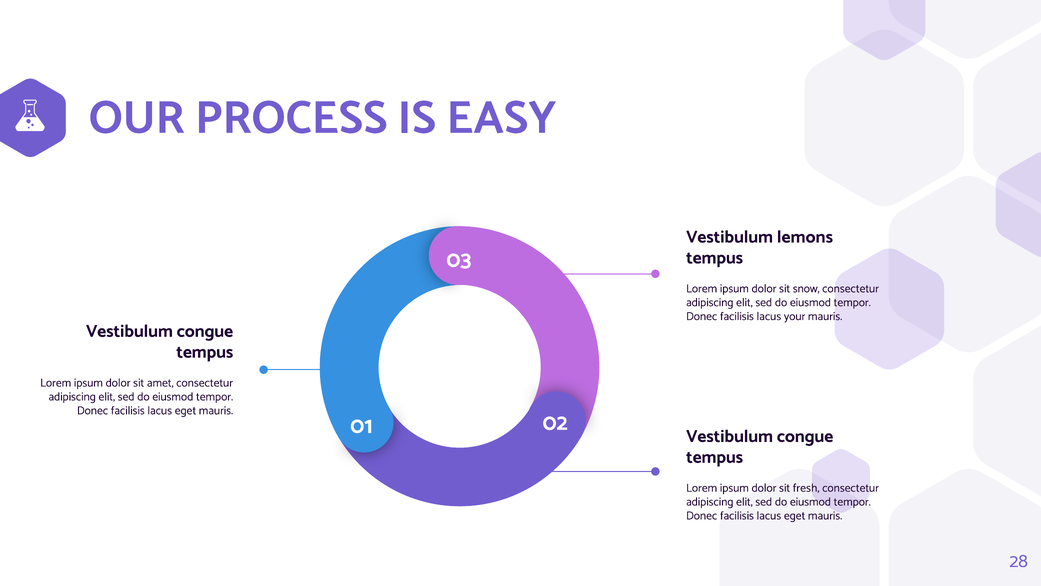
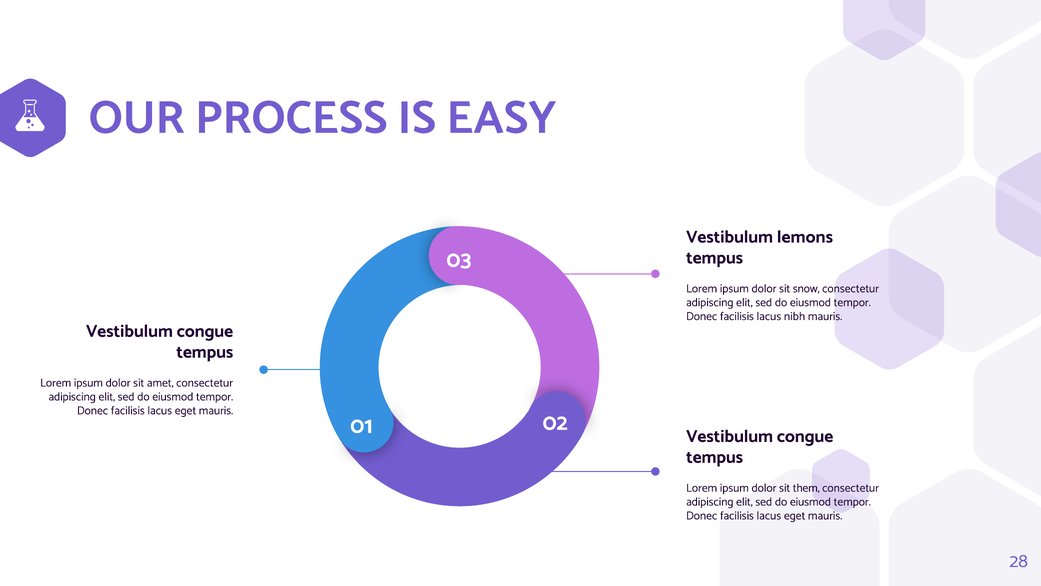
your: your -> nibh (795, 316)
fresh: fresh -> them (806, 488)
